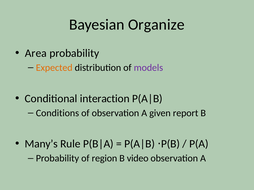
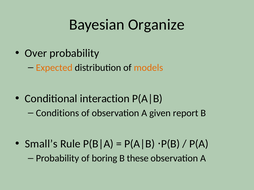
Area: Area -> Over (36, 53)
models colour: purple -> orange (148, 68)
Many’s: Many’s -> Small’s (41, 144)
region: region -> boring (104, 159)
video: video -> these (138, 159)
